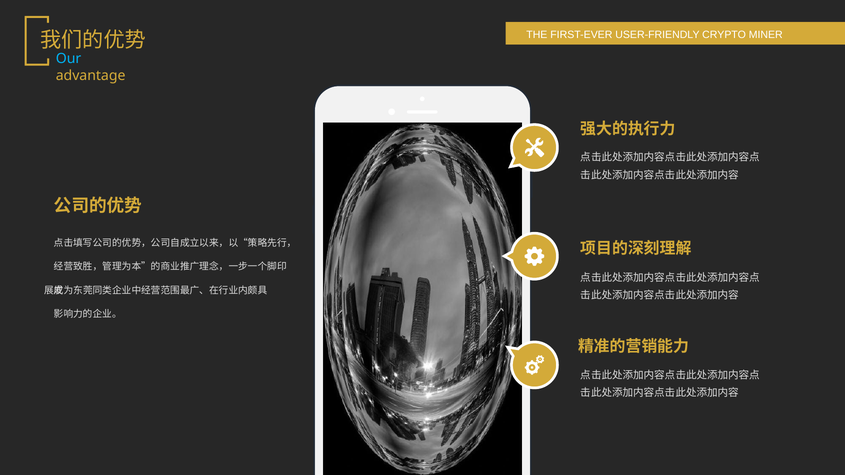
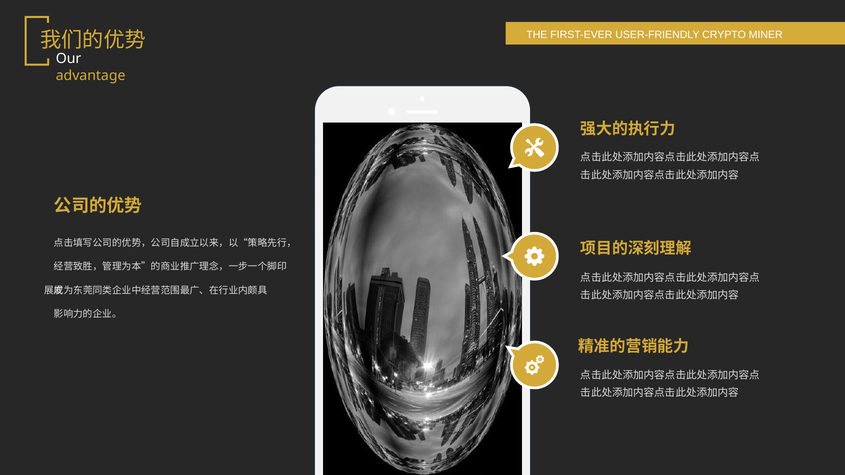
Our colour: light blue -> white (69, 59)
